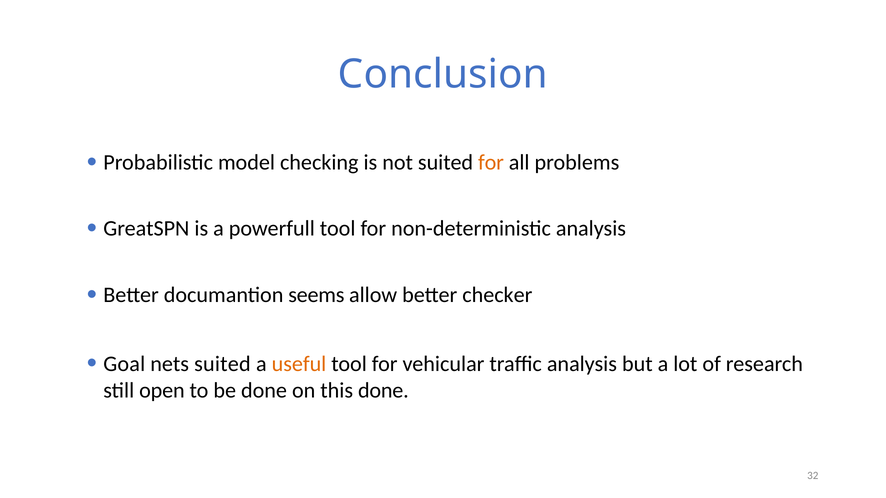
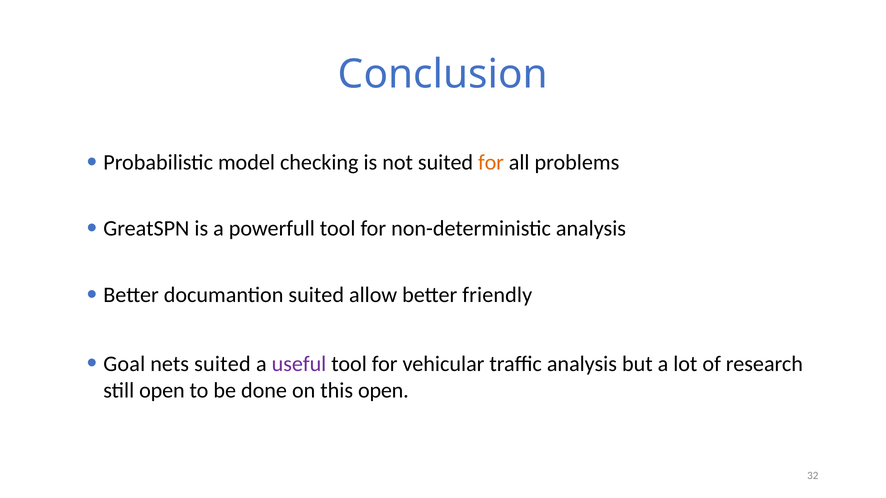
documantion seems: seems -> suited (316, 295)
checker: checker -> friendly (497, 295)
useful colour: orange -> purple (299, 364)
this done: done -> open (383, 391)
